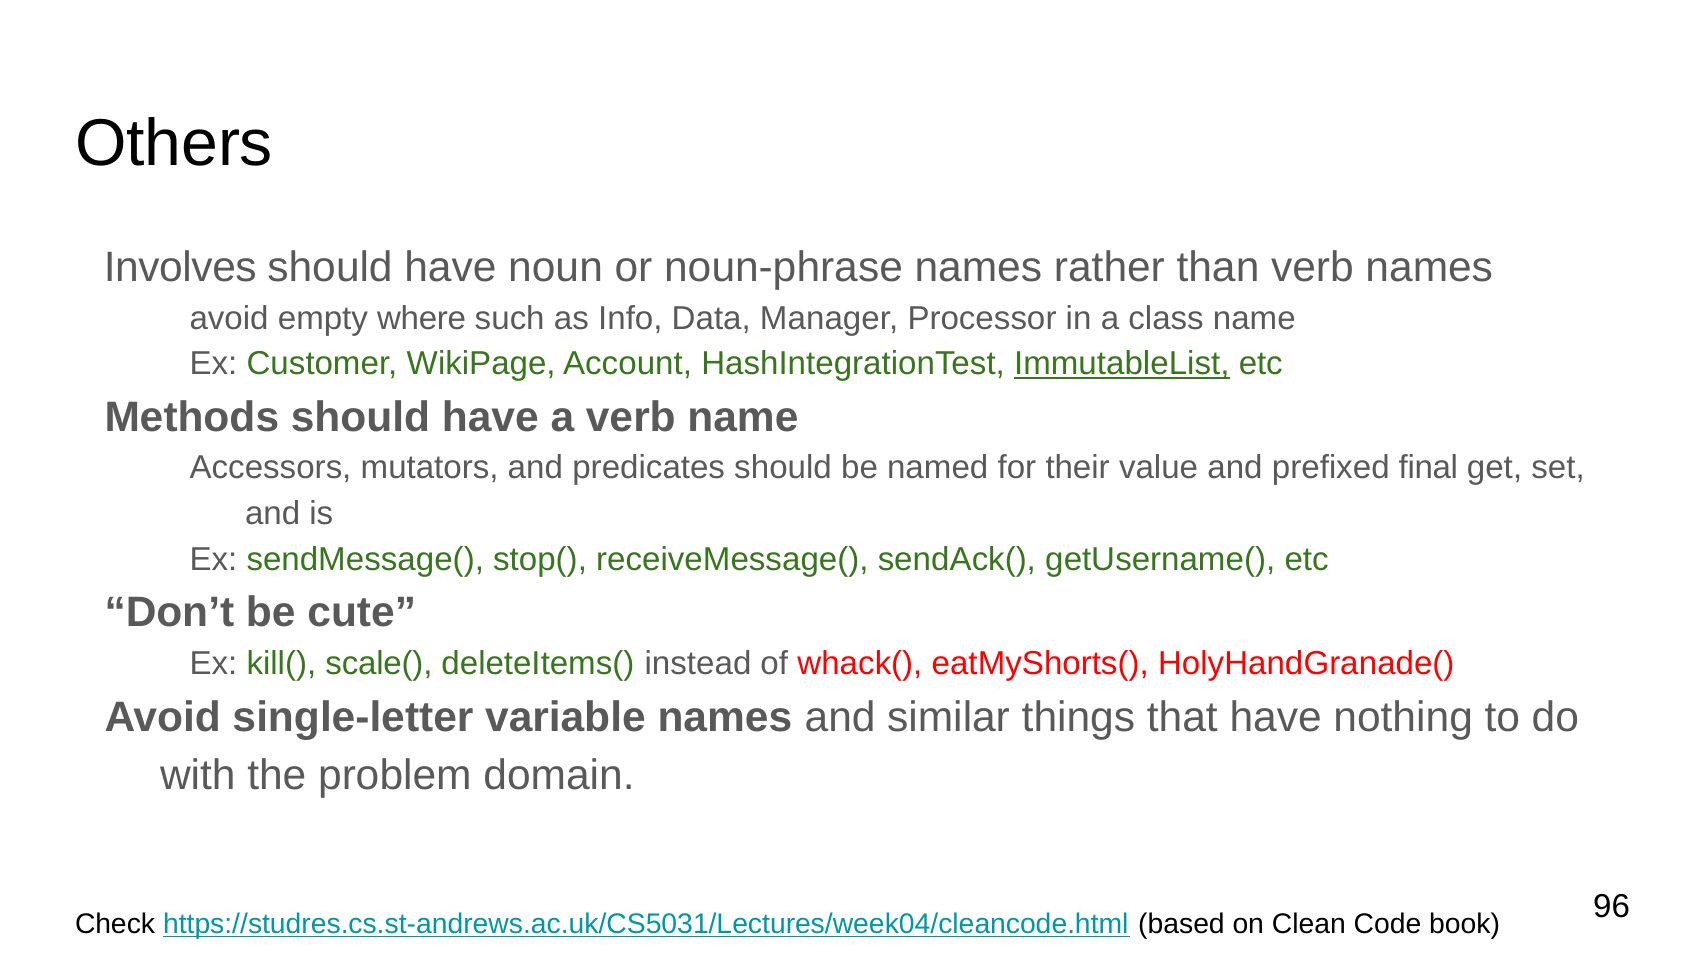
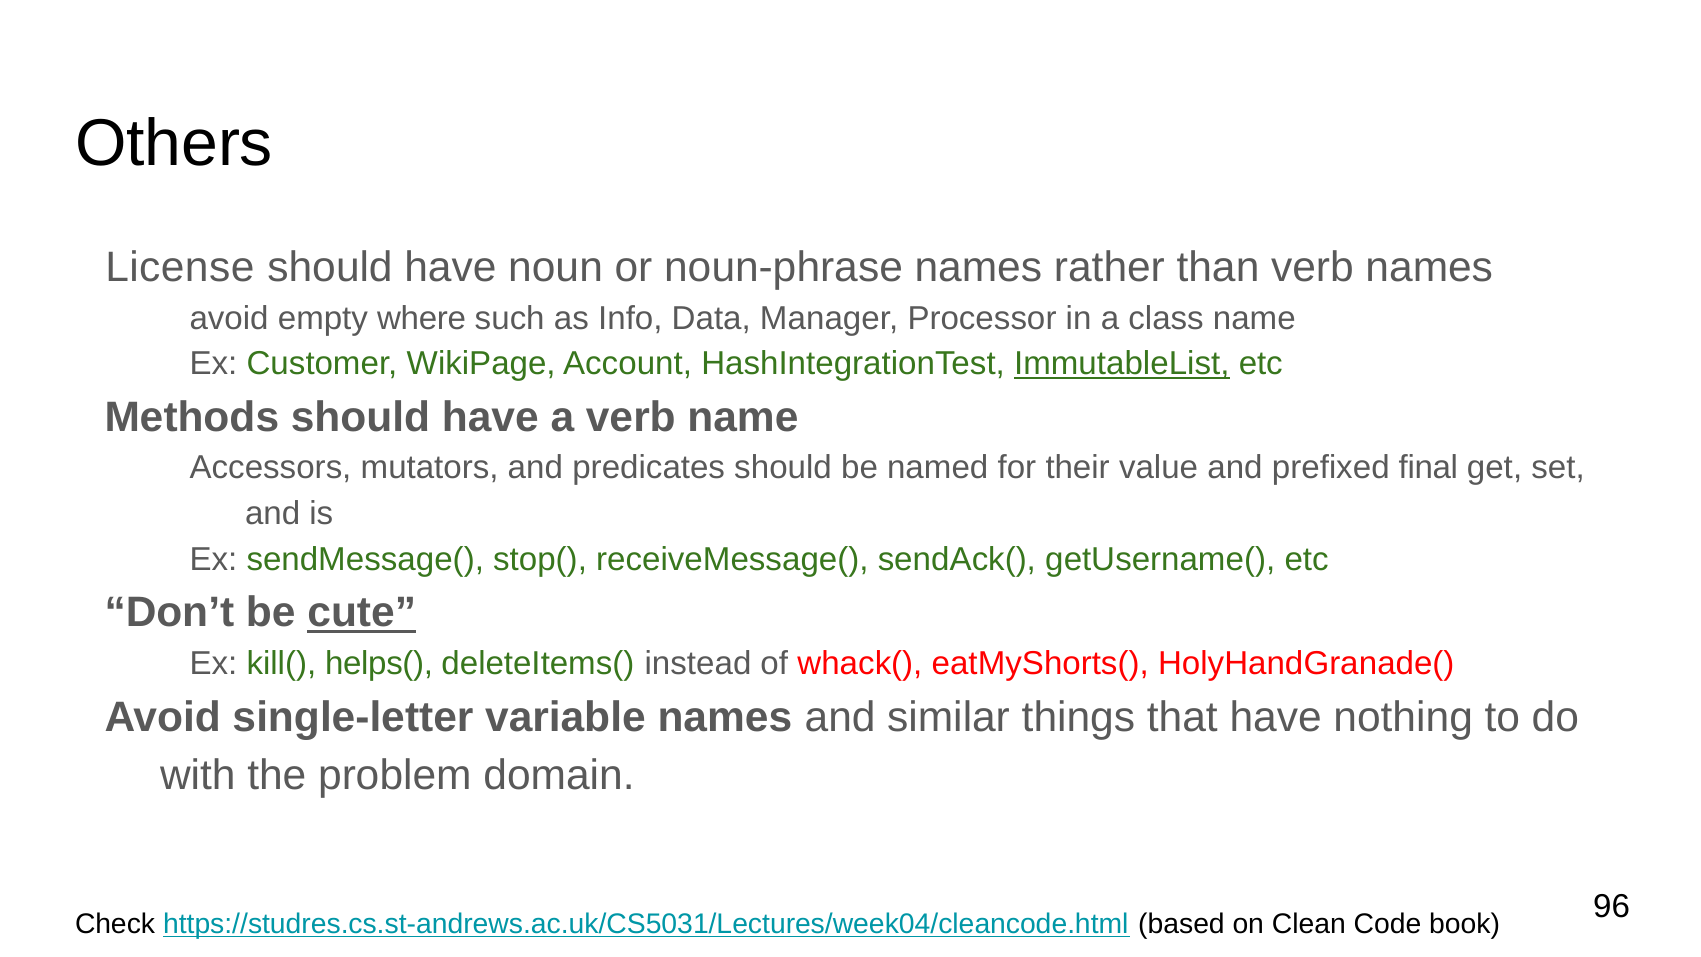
Involves: Involves -> License (180, 268)
cute underline: none -> present (362, 613)
scale(: scale( -> helps( (379, 663)
